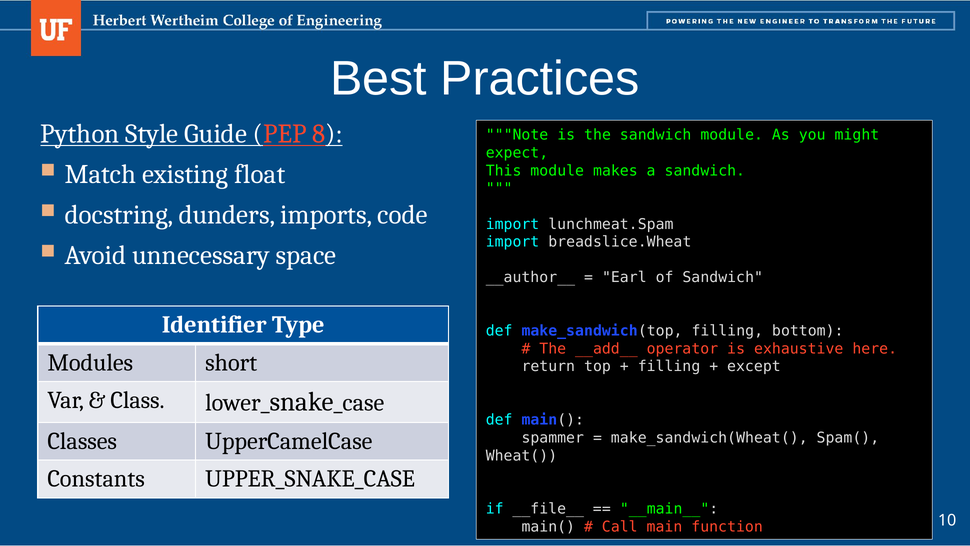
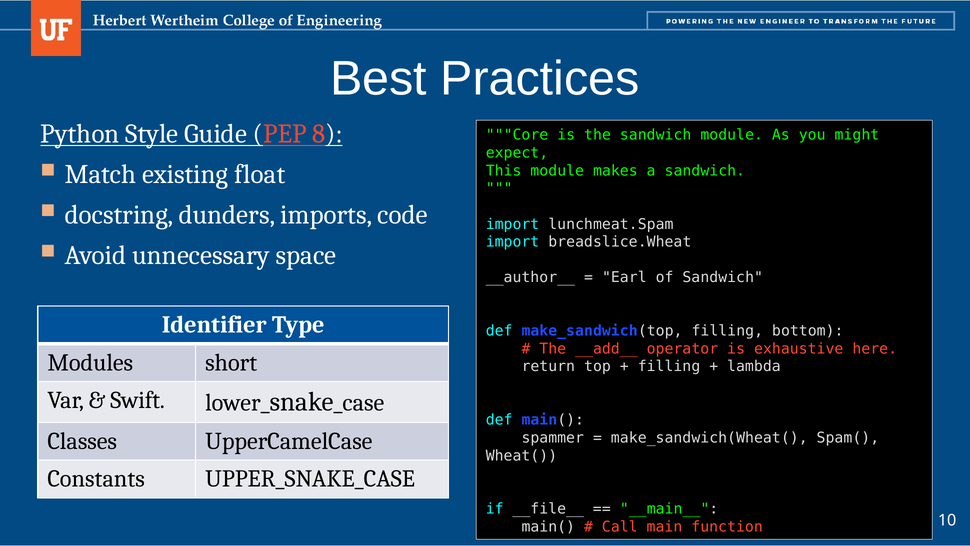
Note: Note -> Core (517, 135)
except: except -> lambda (754, 366)
Class: Class -> Swift (138, 400)
